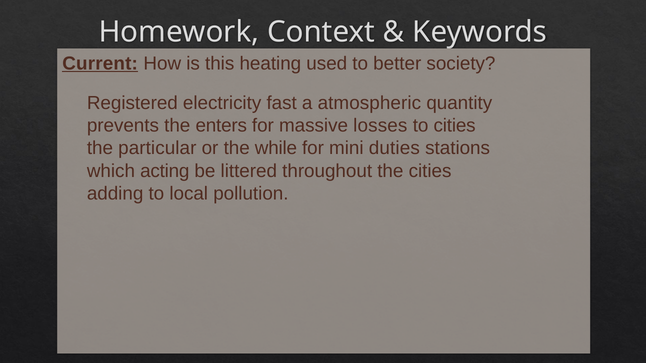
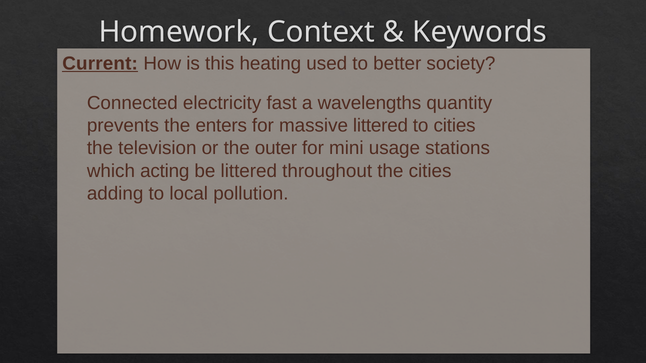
Registered: Registered -> Connected (132, 103)
atmospheric: atmospheric -> wavelengths (369, 103)
massive losses: losses -> littered (380, 126)
particular: particular -> television (157, 148)
while: while -> outer (276, 148)
duties: duties -> usage (394, 148)
